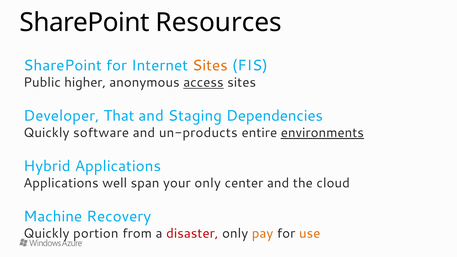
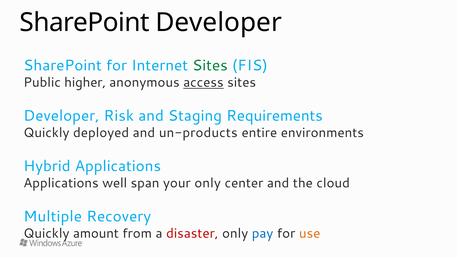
SharePoint Resources: Resources -> Developer (219, 23)
Sites colour: orange -> green (210, 66)
That: That -> Risk (119, 116)
Dependencies: Dependencies -> Requirements (275, 116)
software: software -> deployed (101, 133)
environments underline: present -> none (322, 133)
Machine: Machine -> Multiple (53, 216)
portion: portion -> amount (96, 233)
pay colour: orange -> blue (263, 233)
